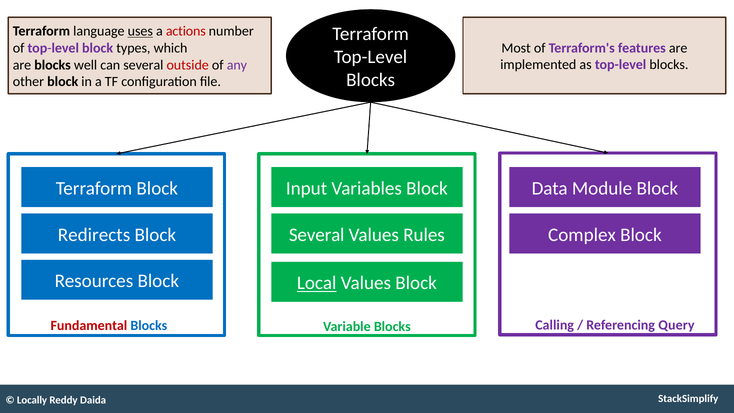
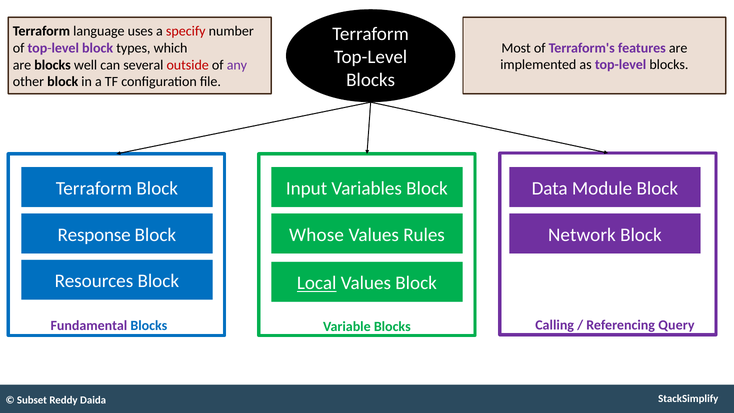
uses underline: present -> none (140, 31)
actions: actions -> specify (186, 31)
Redirects: Redirects -> Response (94, 235)
Several: Several -> Whose (317, 235)
Complex: Complex -> Network (582, 235)
Fundamental colour: red -> purple (89, 326)
Locally: Locally -> Subset (32, 400)
